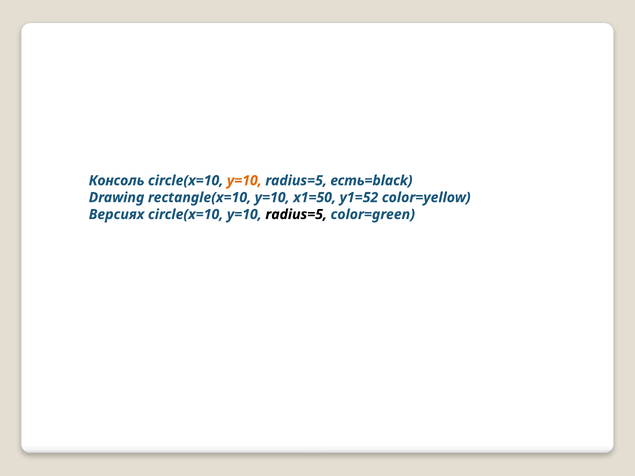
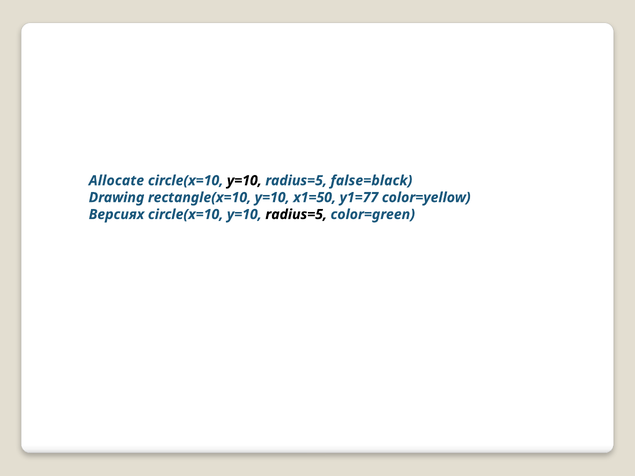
Консоль: Консоль -> Allocate (116, 181)
y=10 colour: orange -> black (244, 181)
есть=black: есть=black -> false=black (371, 181)
y1=52: y1=52 -> y1=77 (359, 198)
